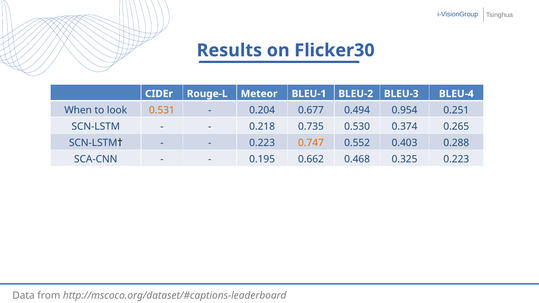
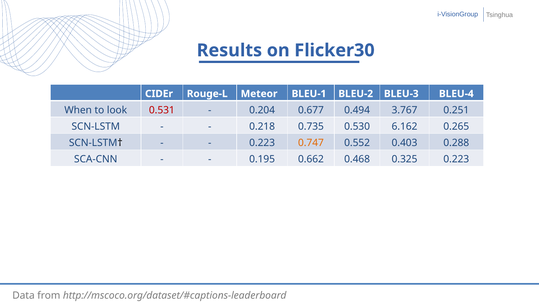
0.531 colour: orange -> red (162, 110)
0.954: 0.954 -> 3.767 (405, 110)
0.374: 0.374 -> 6.162 (405, 127)
